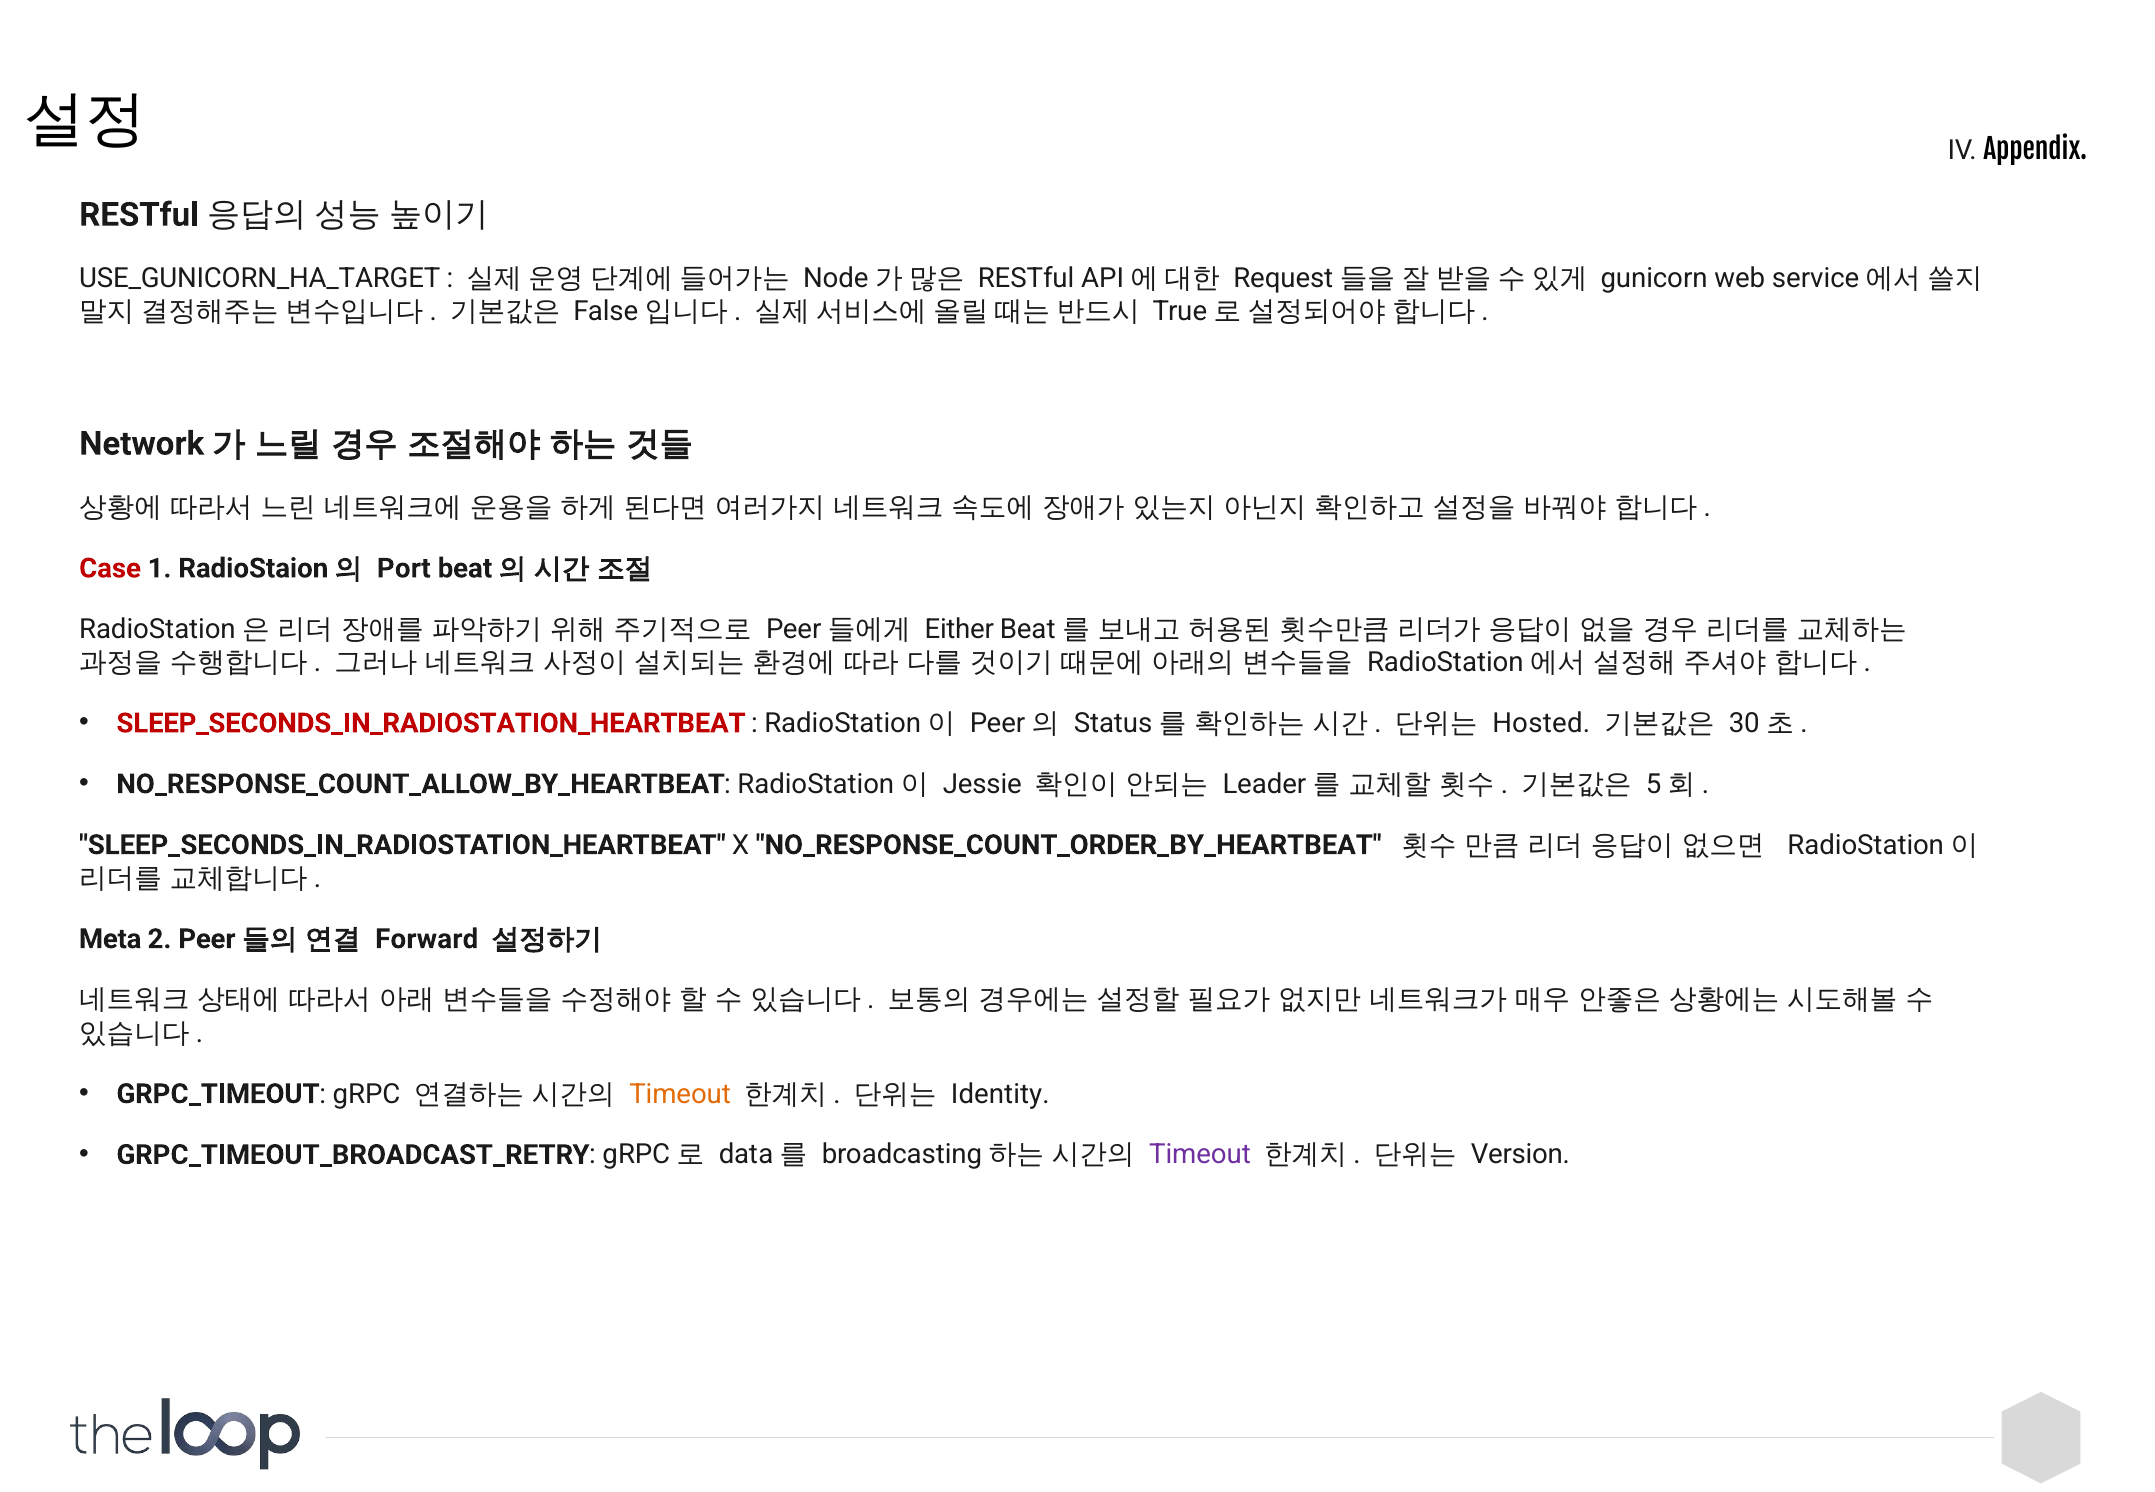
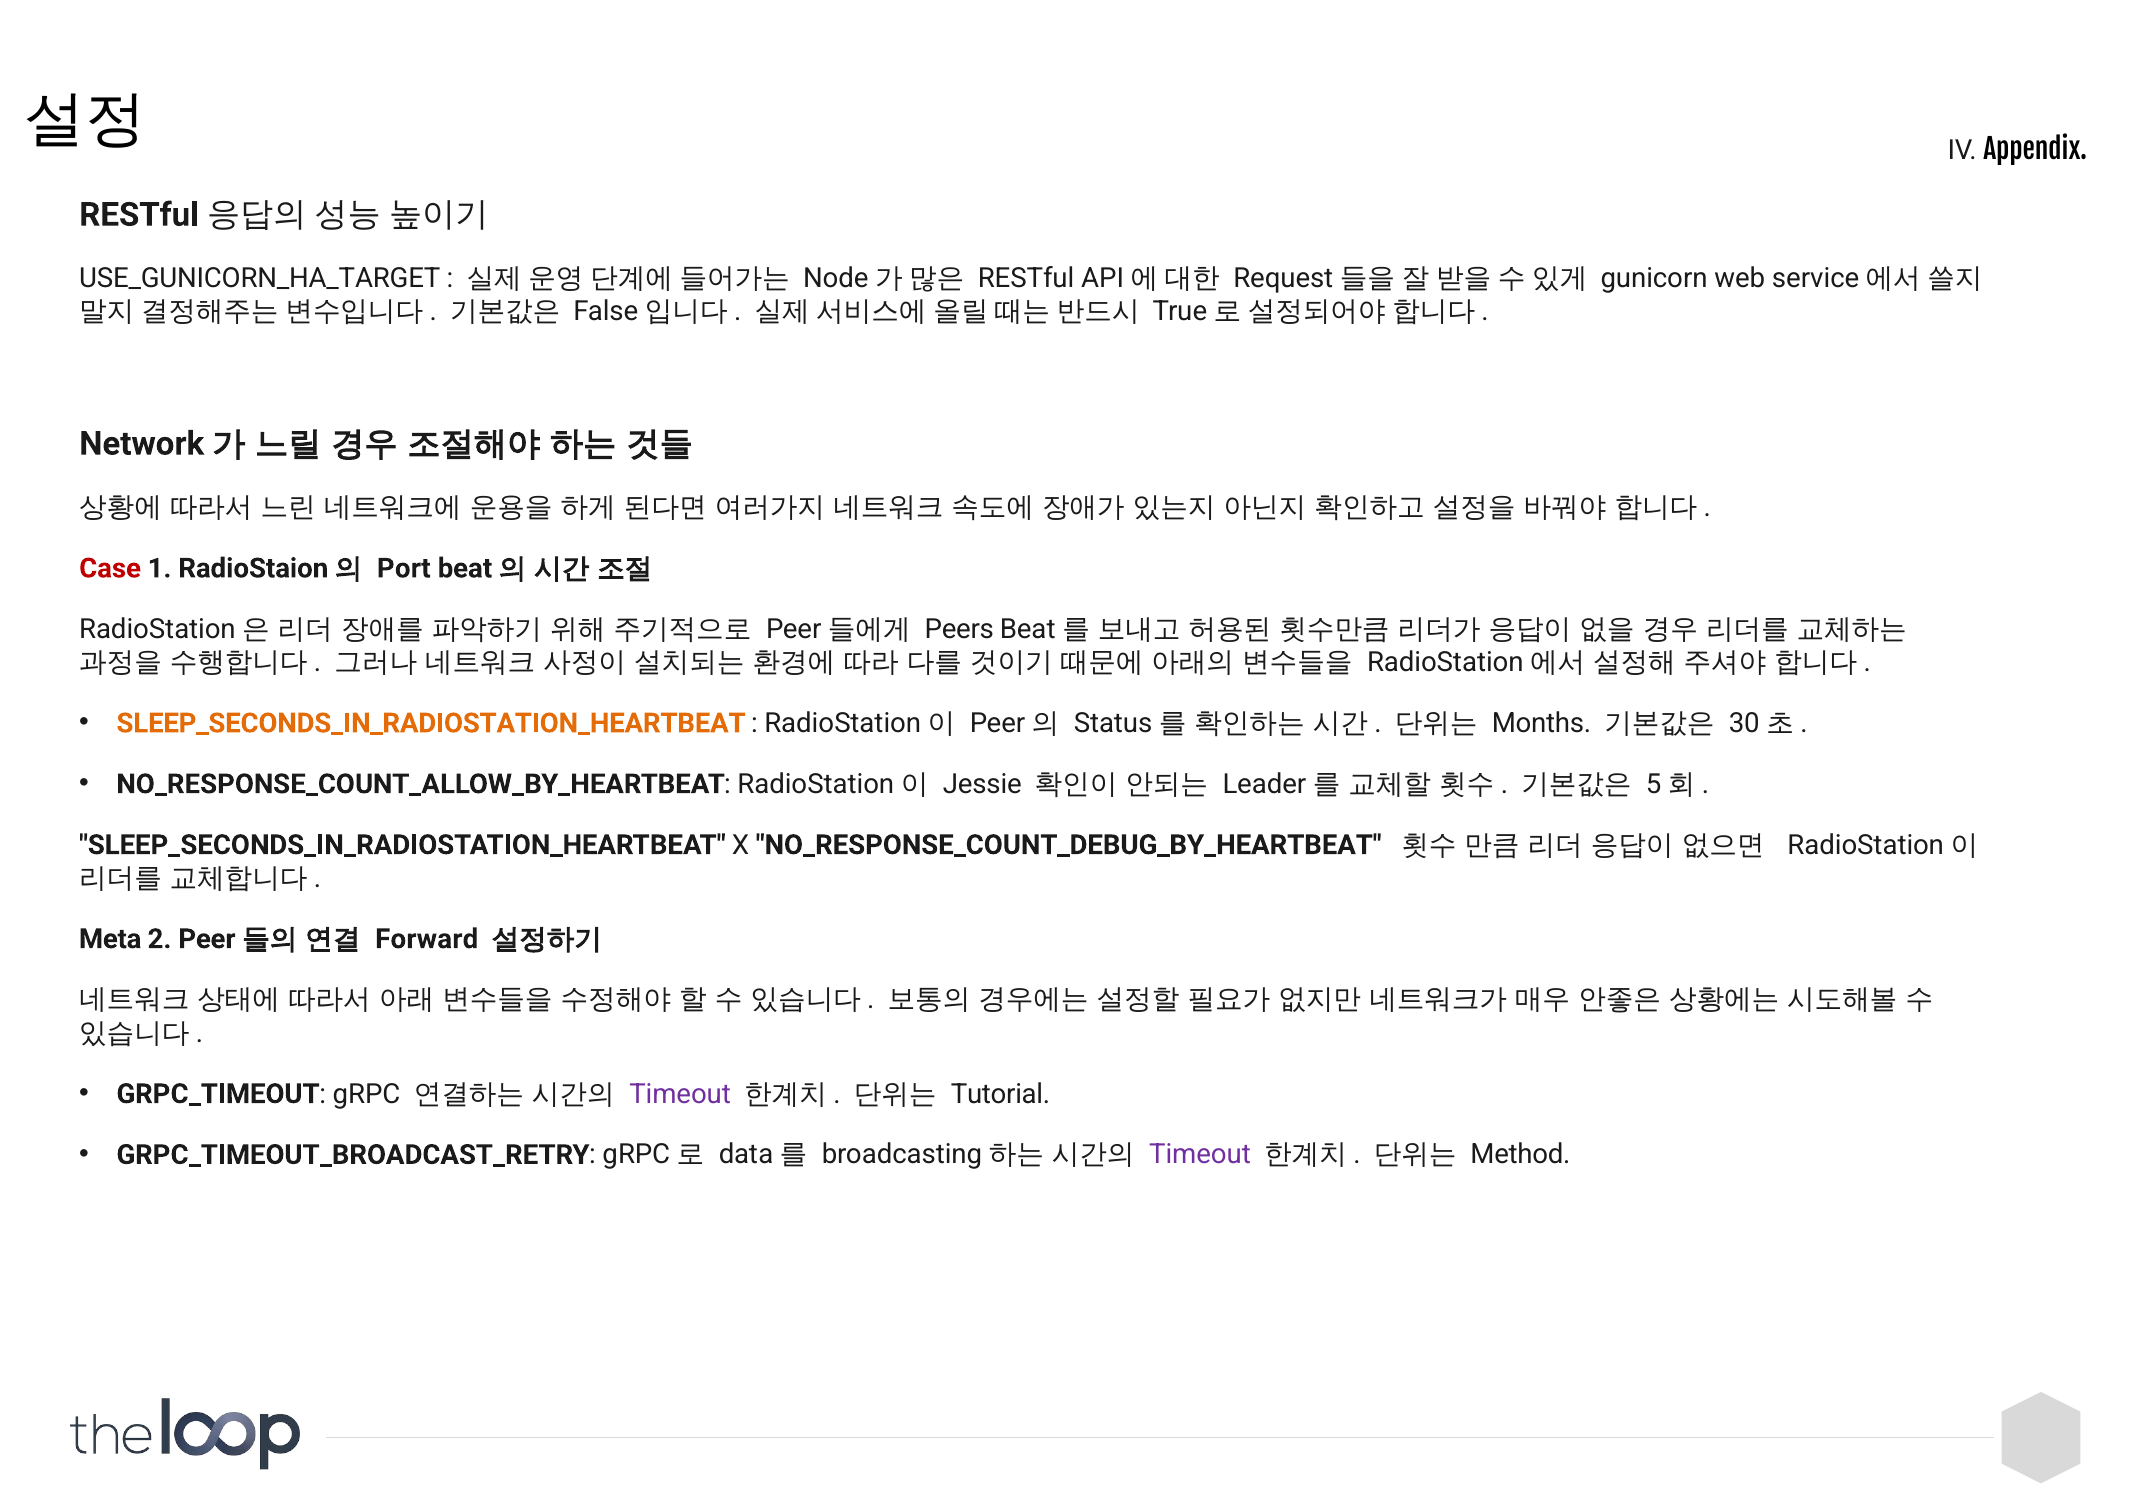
Either: Either -> Peers (959, 629)
SLEEP_SECONDS_IN_RADIOSTATION_HEARTBEAT colour: red -> orange (431, 723)
Hosted: Hosted -> Months (1541, 723)
NO_RESPONSE_COUNT_ORDER_BY_HEARTBEAT: NO_RESPONSE_COUNT_ORDER_BY_HEARTBEAT -> NO_RESPONSE_COUNT_DEBUG_BY_HEARTBEAT (1069, 845)
Timeout colour: orange -> purple (680, 1094)
Identity: Identity -> Tutorial (1000, 1094)
Version: Version -> Method (1520, 1155)
